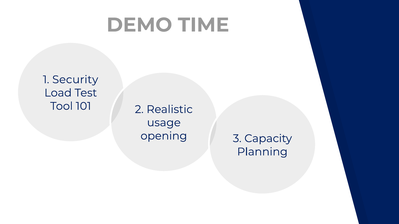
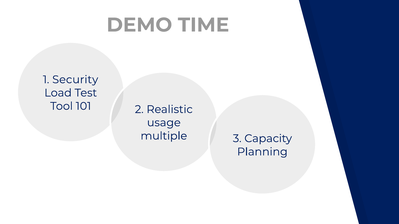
opening: opening -> multiple (164, 136)
